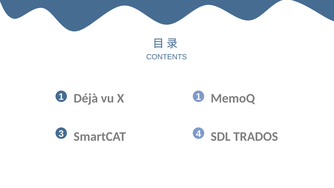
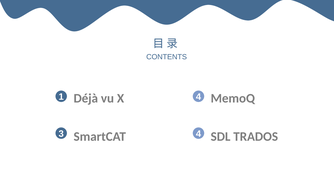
X 1: 1 -> 4 (198, 97)
